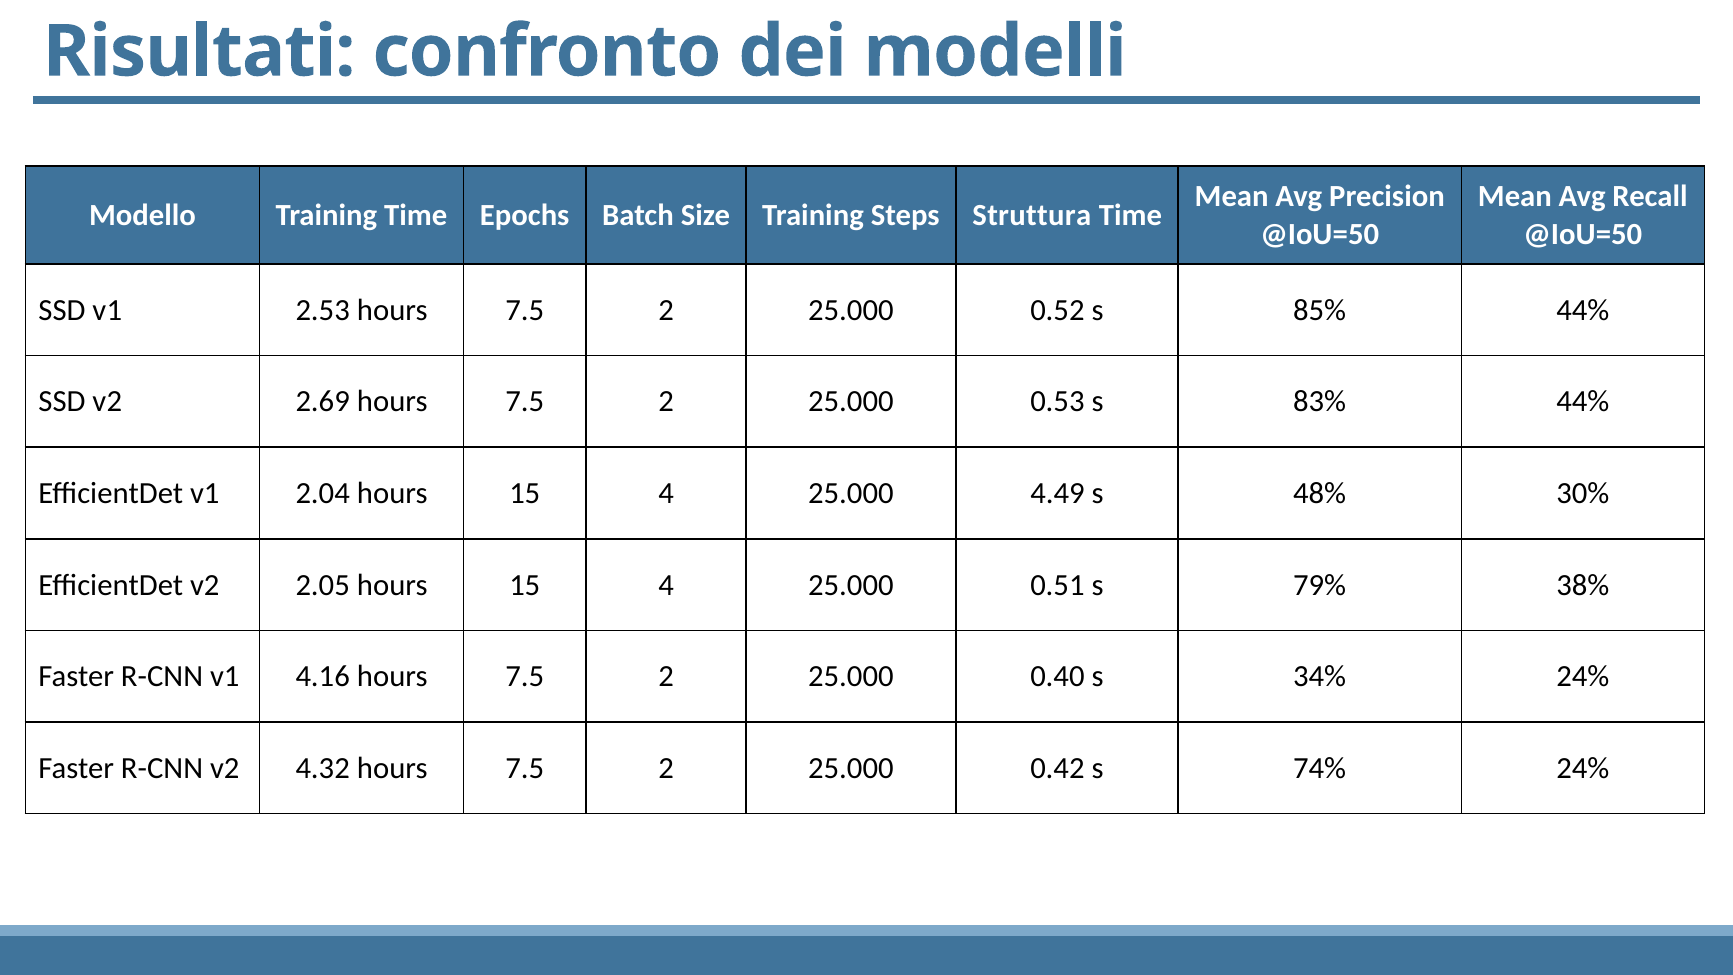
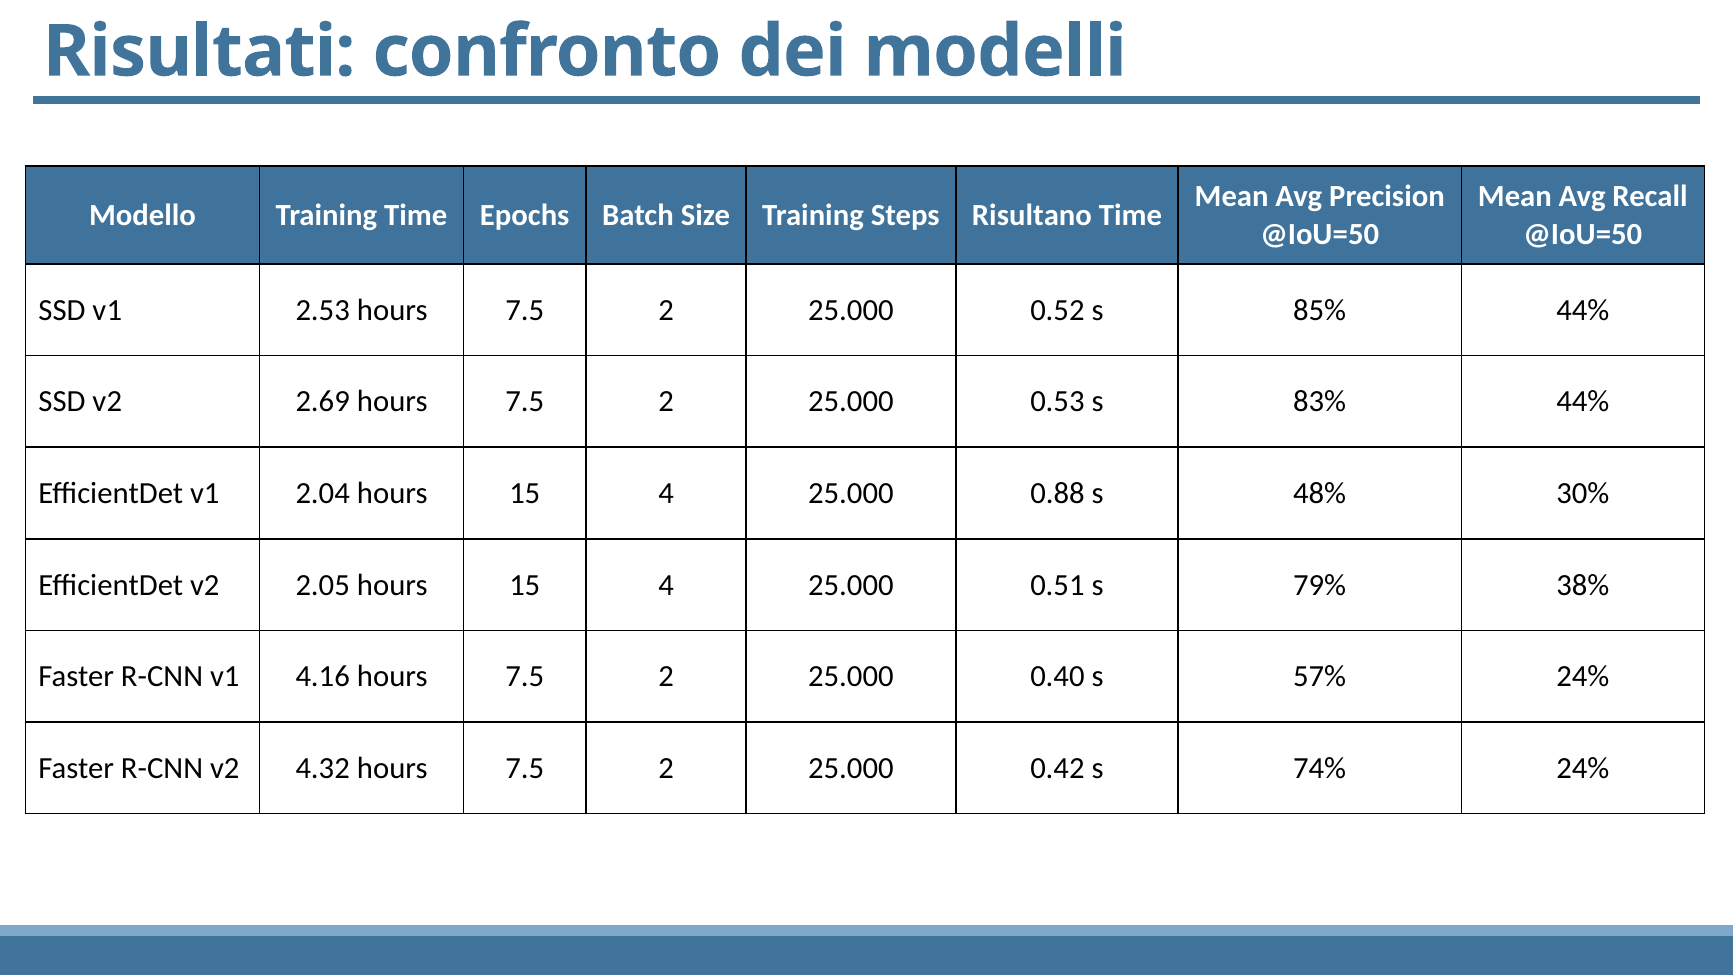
Struttura: Struttura -> Risultano (1032, 215)
4.49: 4.49 -> 0.88 (1057, 493)
34%: 34% -> 57% (1320, 676)
